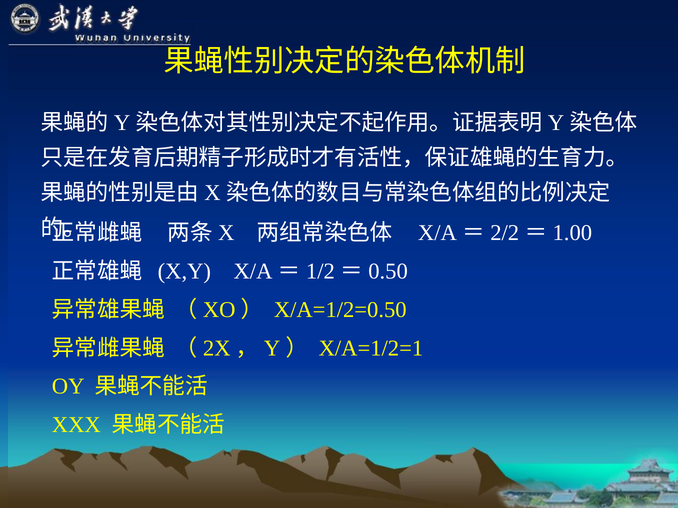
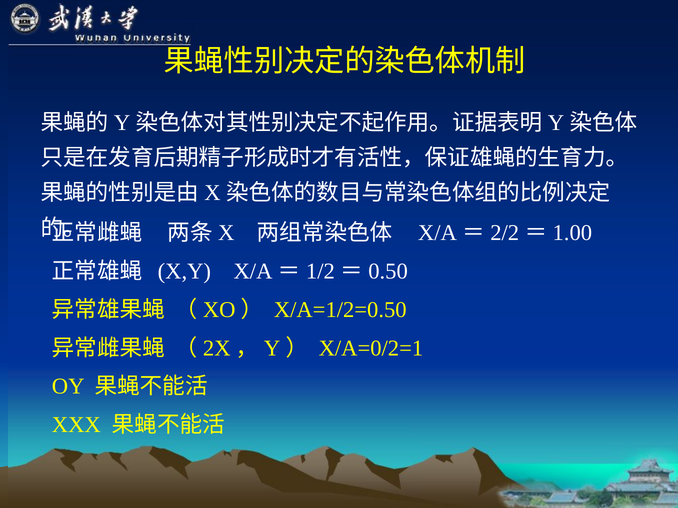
X/A=1/2=1: X/A=1/2=1 -> X/A=0/2=1 (371, 348)
